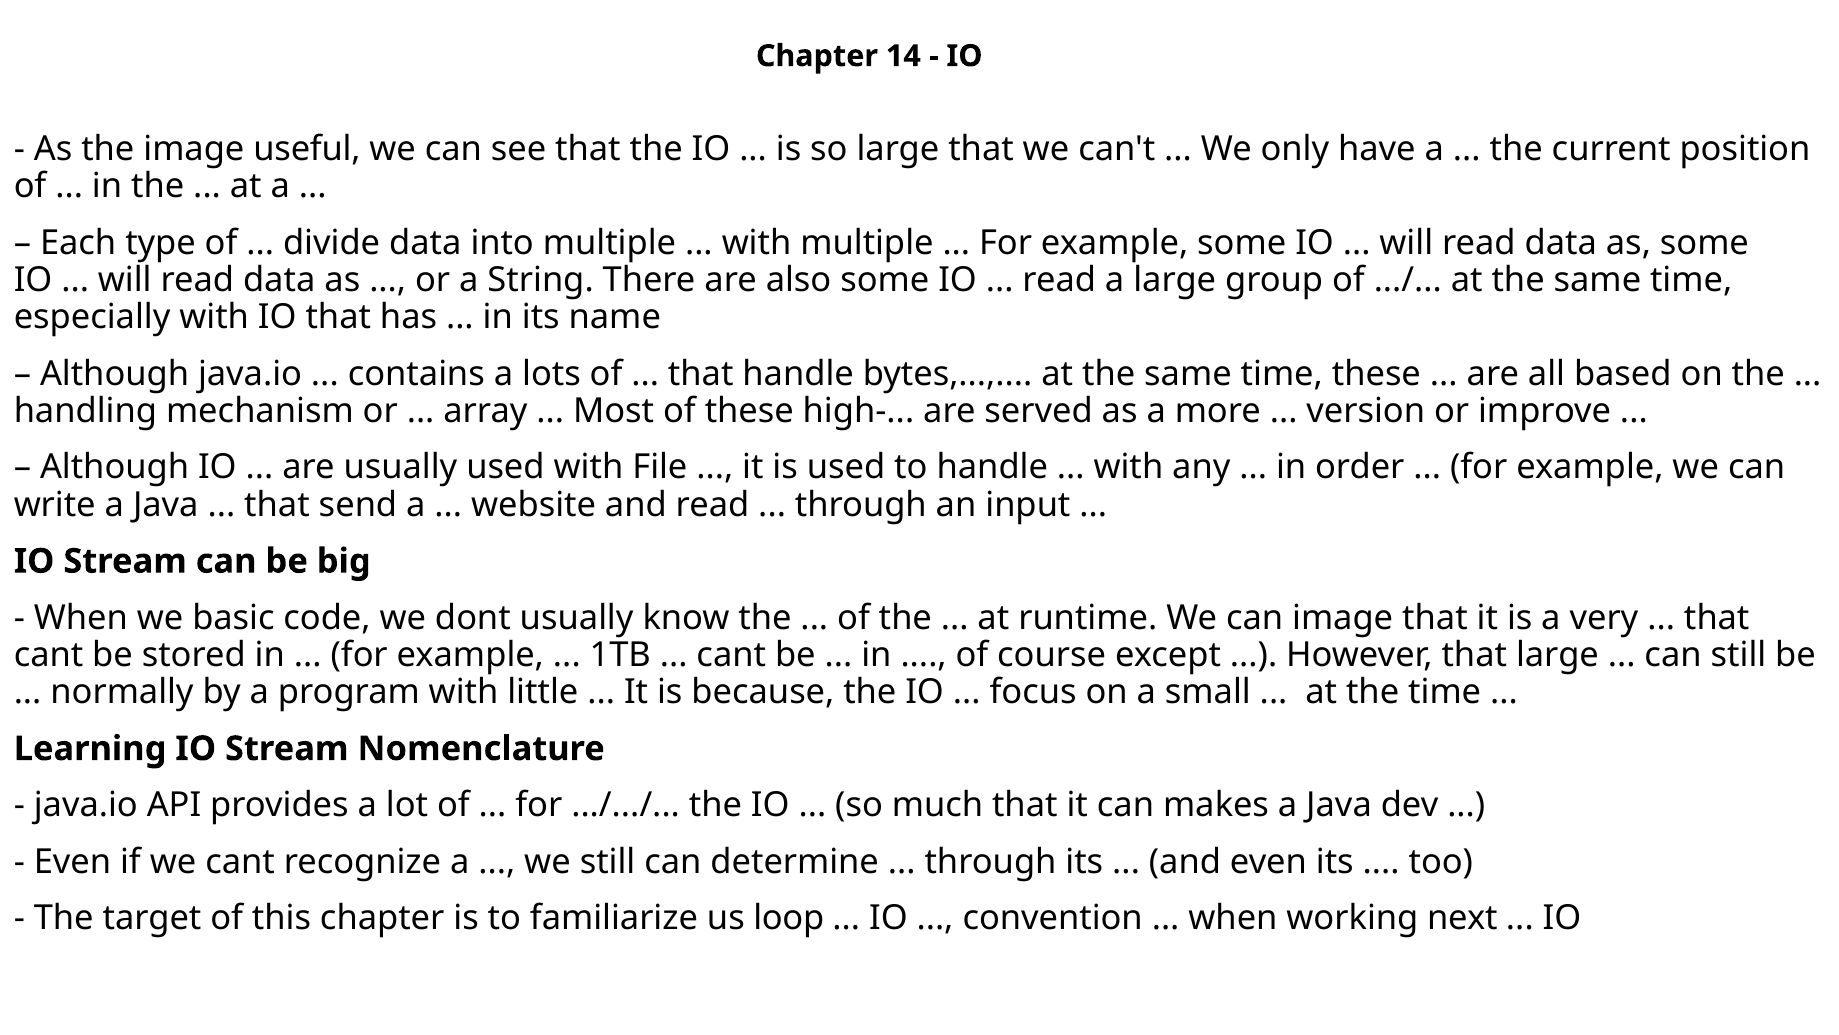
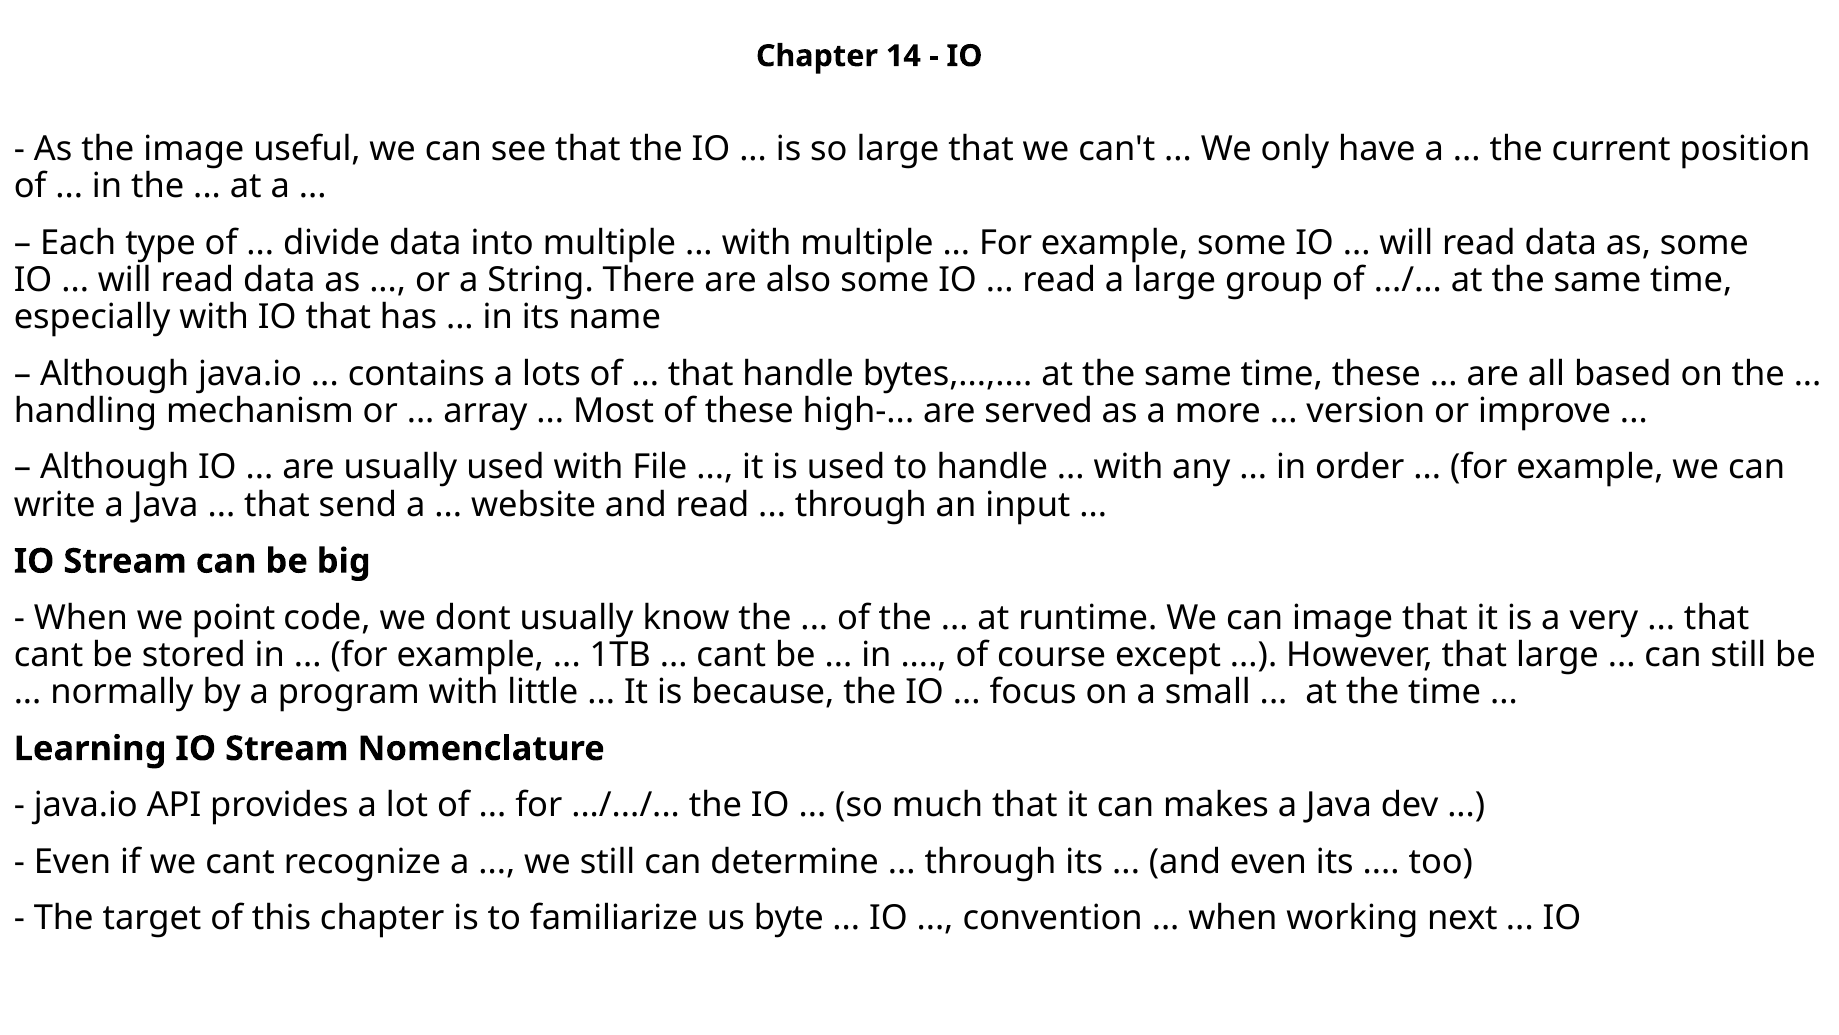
basic: basic -> point (234, 617)
loop: loop -> byte (789, 918)
